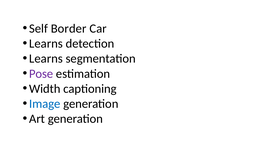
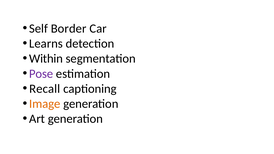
Learns: Learns -> Within (46, 59)
Width: Width -> Recall (45, 89)
Image colour: blue -> orange (45, 104)
